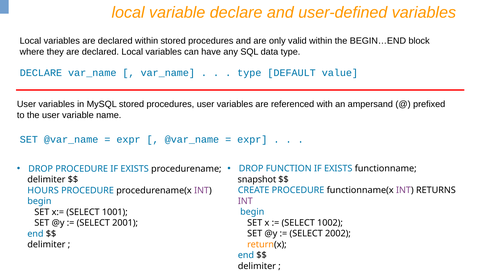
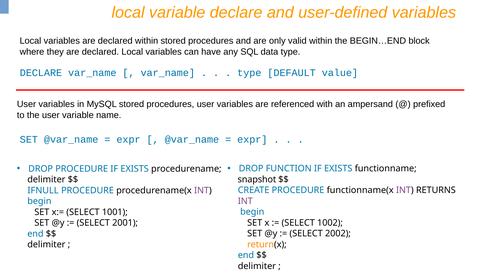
HOURS: HOURS -> IFNULL (43, 191)
